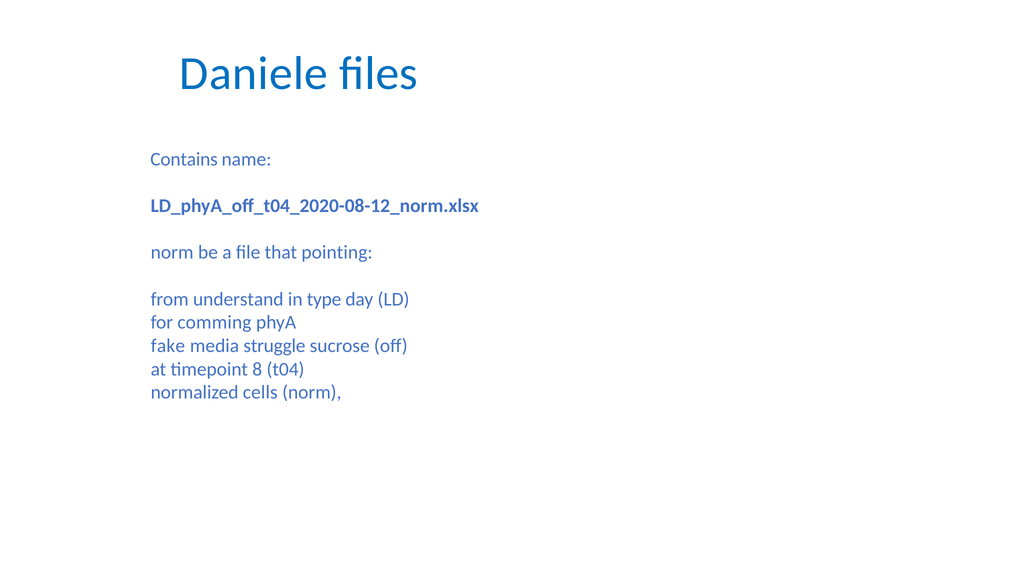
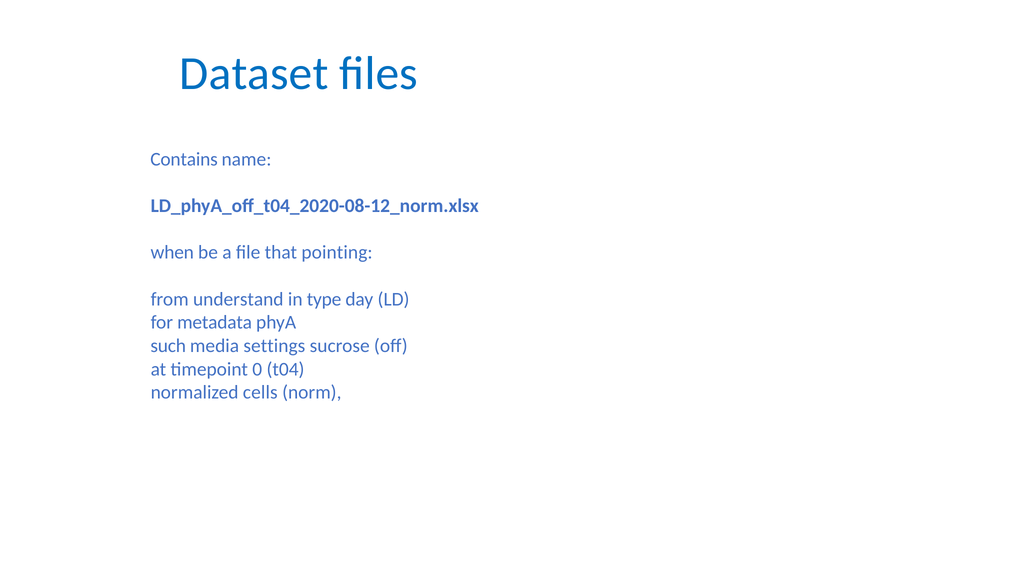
Daniele: Daniele -> Dataset (254, 73)
norm: norm -> when (172, 252)
comming: comming -> metadata (215, 322)
fake: fake -> such (168, 346)
struggle: struggle -> settings (274, 346)
8: 8 -> 0 (257, 369)
